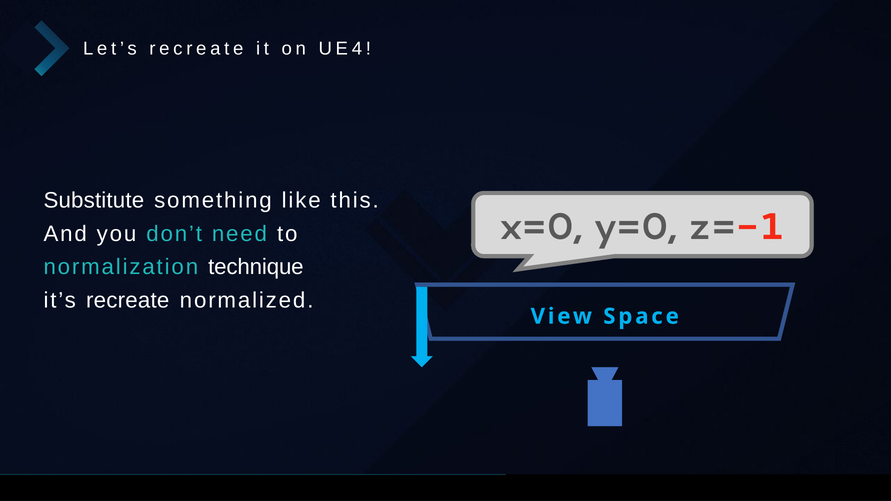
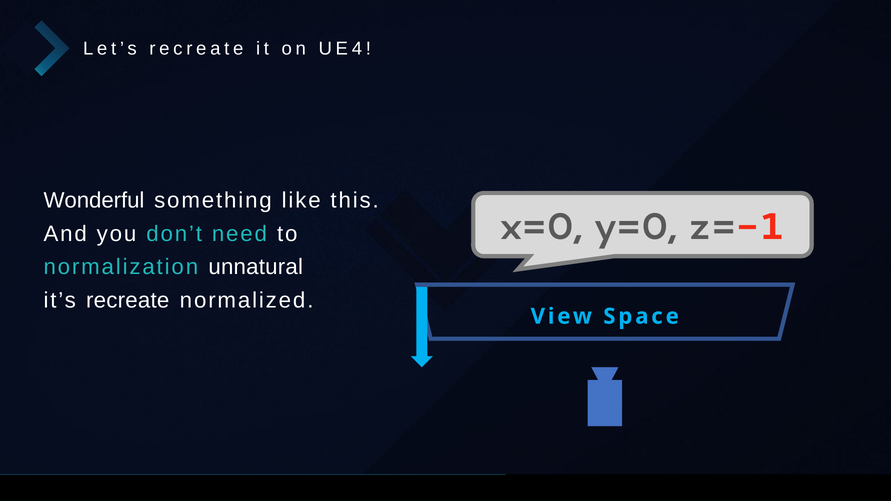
Substitute: Substitute -> Wonderful (94, 200)
technique: technique -> unnatural (256, 267)
